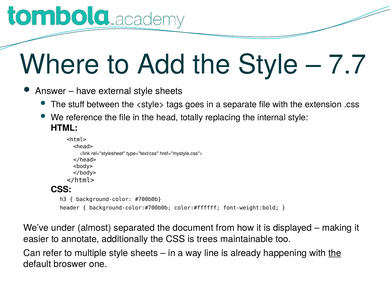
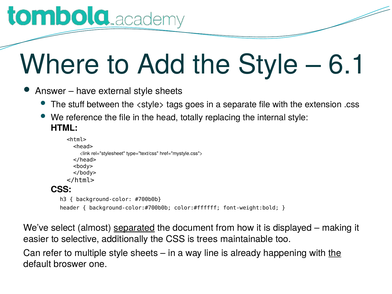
7.7: 7.7 -> 6.1 (347, 65)
under: under -> select (63, 228)
separated underline: none -> present (134, 228)
annotate: annotate -> selective (80, 239)
